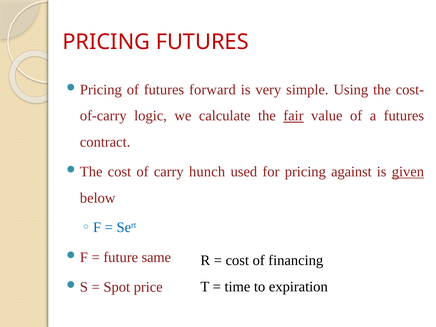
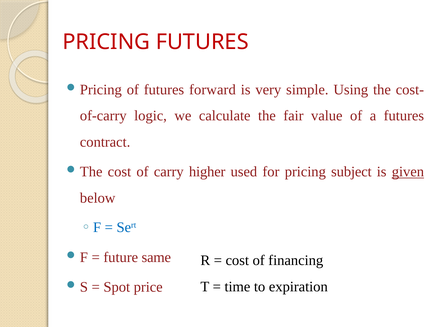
fair underline: present -> none (293, 116)
hunch: hunch -> higher (207, 172)
against: against -> subject (351, 172)
